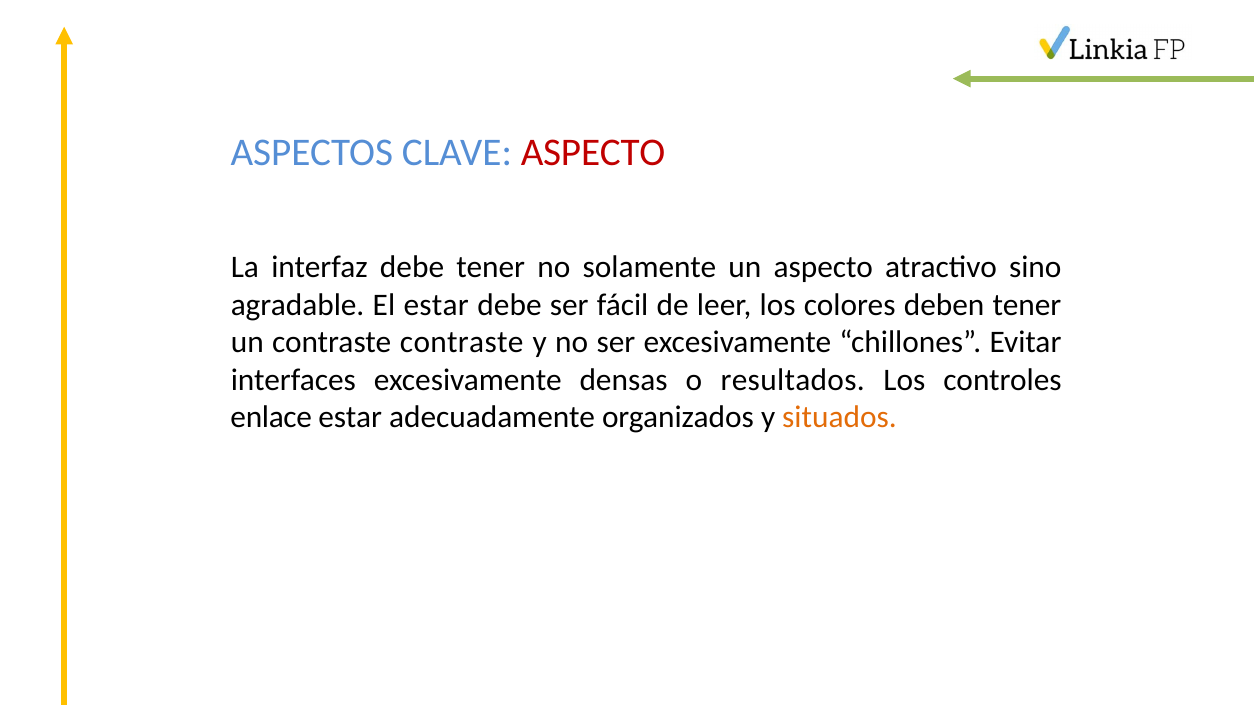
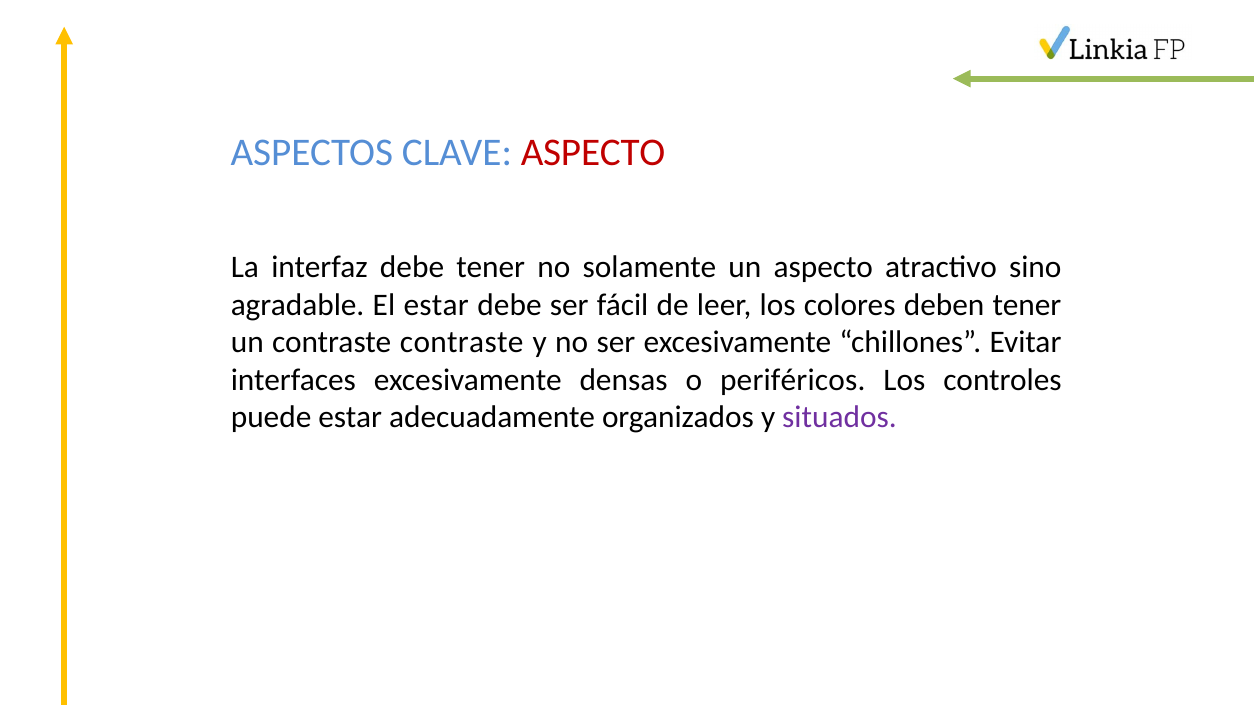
resultados: resultados -> periféricos (793, 380)
enlace: enlace -> puede (271, 418)
situados colour: orange -> purple (839, 418)
